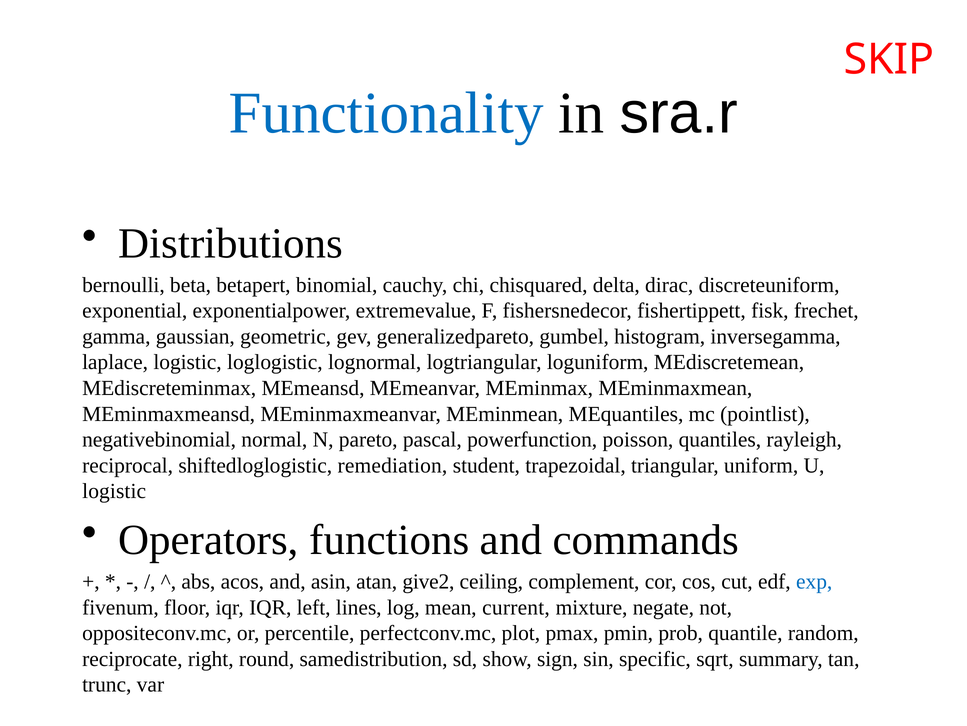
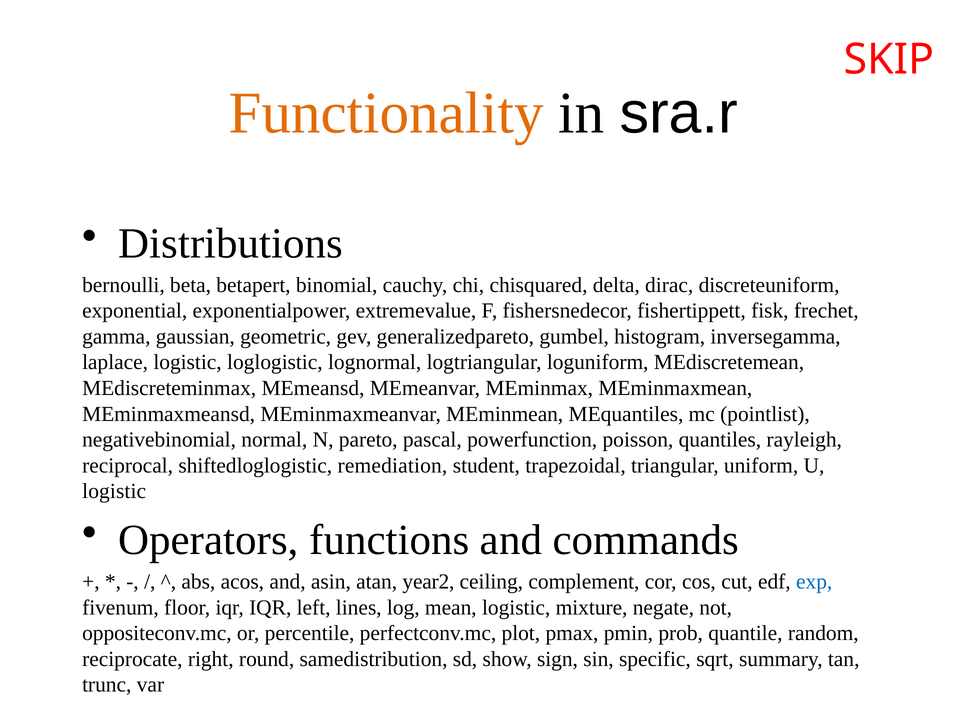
Functionality colour: blue -> orange (386, 113)
give2: give2 -> year2 (428, 581)
mean current: current -> logistic (516, 607)
